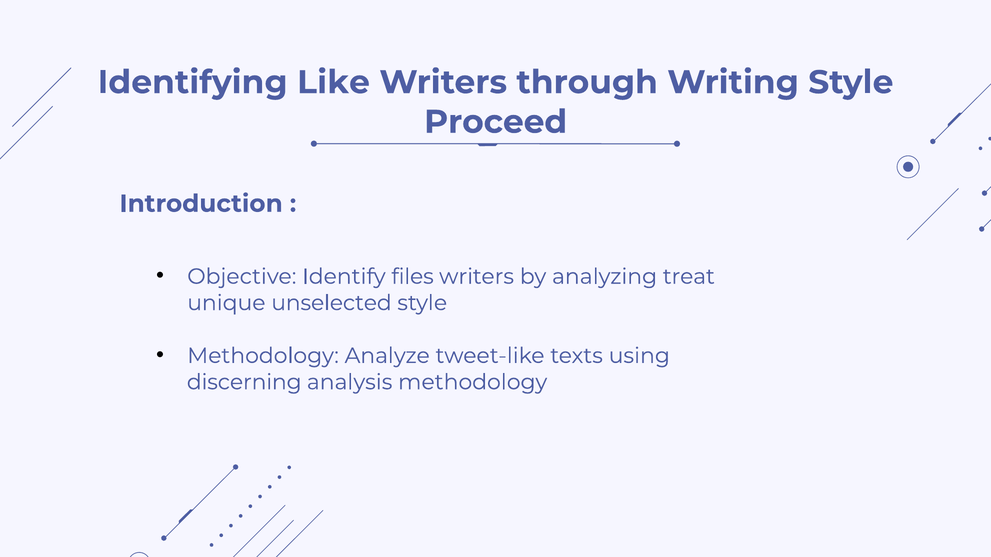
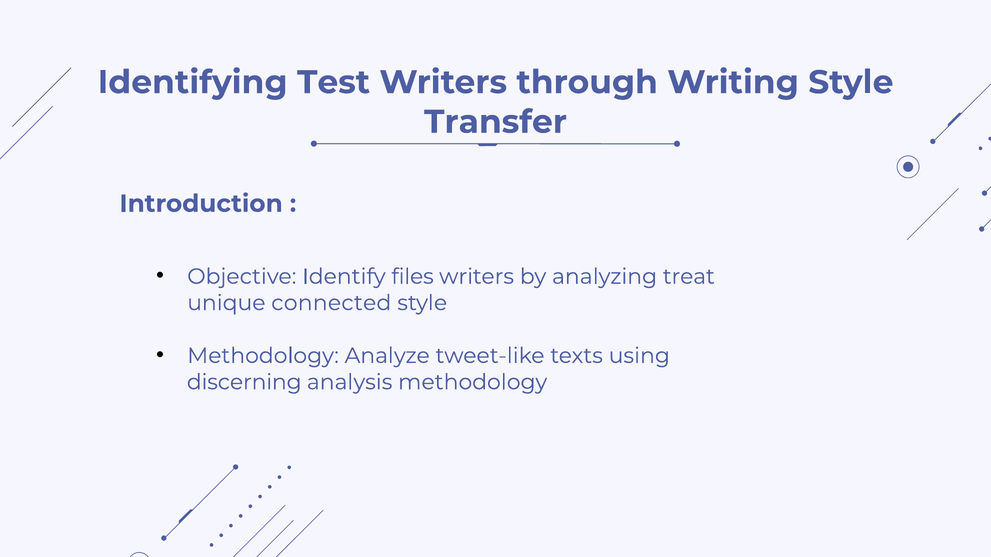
Like: Like -> Test (334, 82)
Proceed: Proceed -> Transfer (496, 122)
unselected: unselected -> connected (331, 303)
